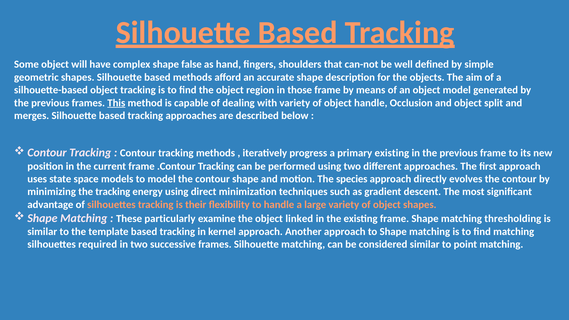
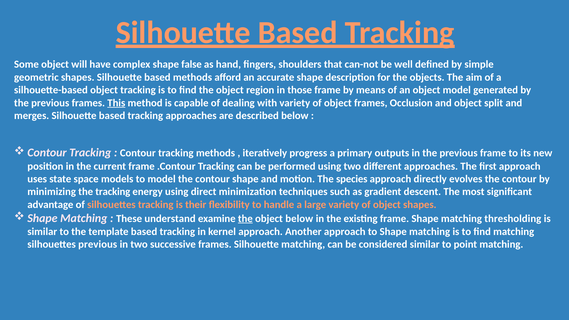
object handle: handle -> frames (371, 103)
primary existing: existing -> outputs (392, 153)
particularly: particularly -> understand (170, 219)
the underline: none -> present (245, 219)
object linked: linked -> below (299, 219)
silhouettes required: required -> previous (98, 244)
